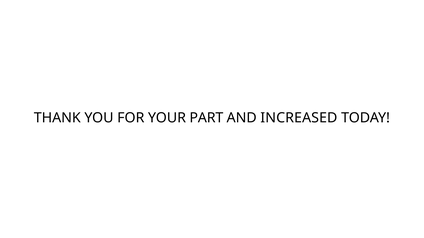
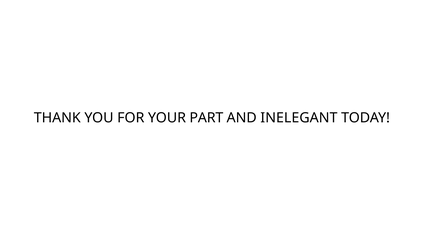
INCREASED: INCREASED -> INELEGANT (299, 118)
